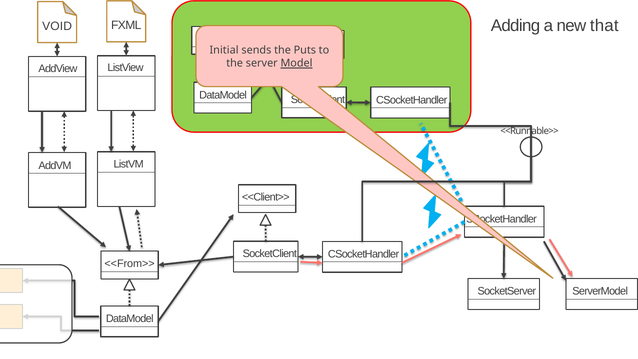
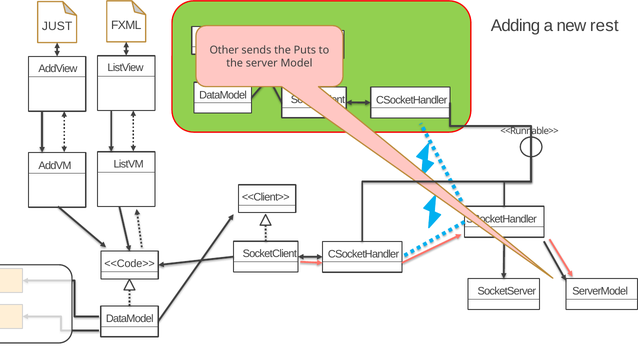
that: that -> rest (604, 26)
VOID: VOID -> JUST (57, 26)
Initial: Initial -> Other (224, 50)
Model underline: present -> none (297, 63)
<<From>>: <<From>> -> <<Code>> (130, 264)
